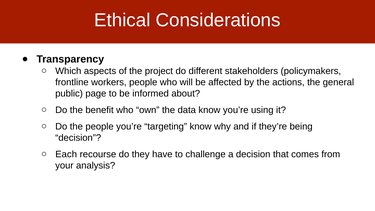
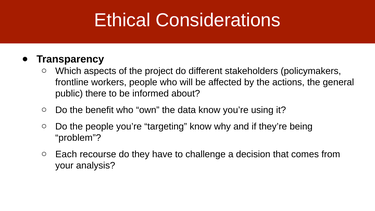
page: page -> there (96, 94)
decision: decision -> problem (78, 138)
